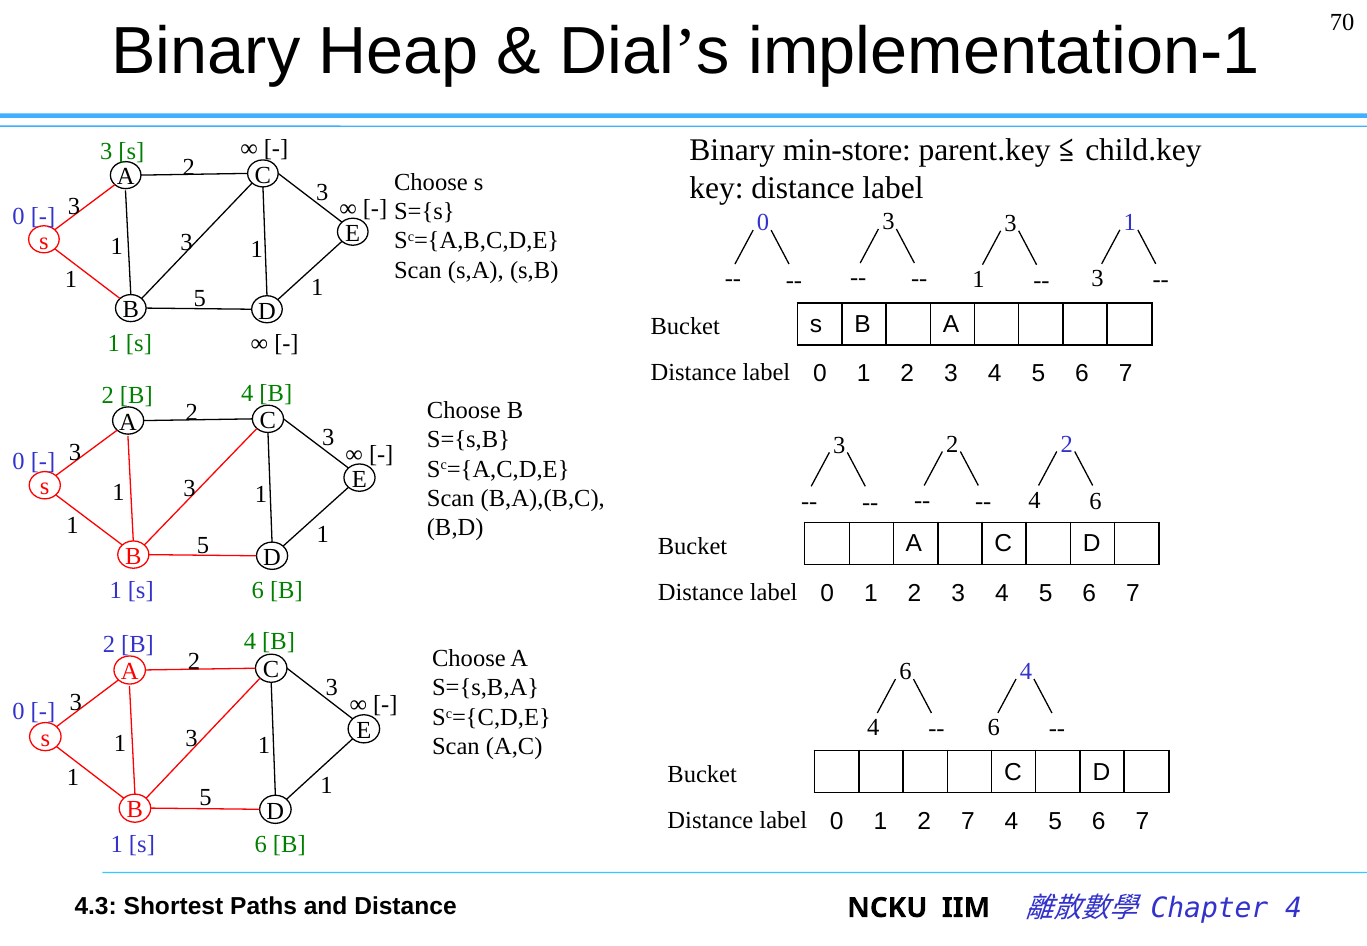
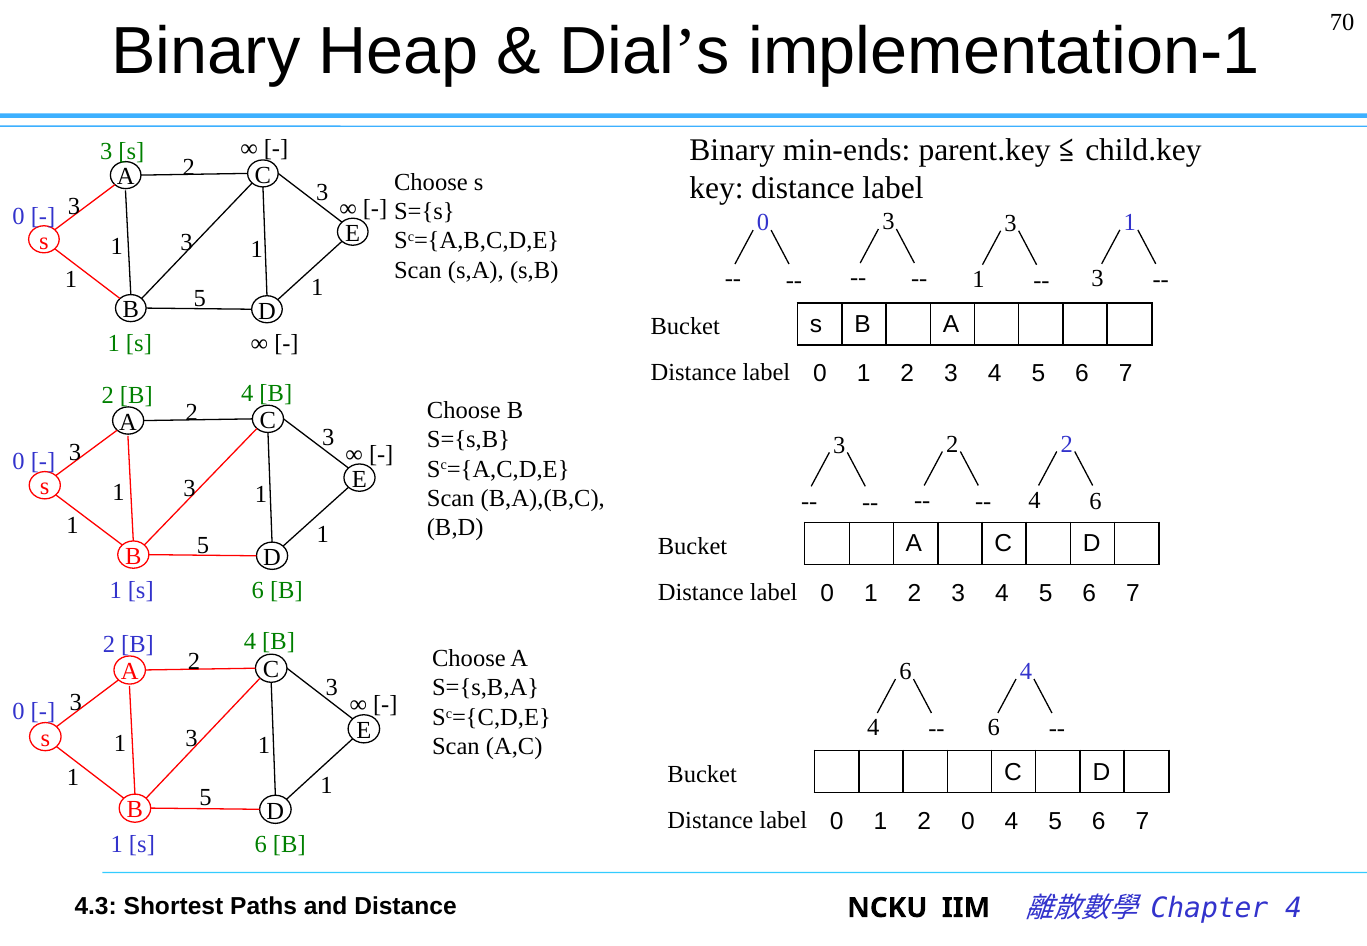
min-store: min-store -> min-ends (847, 150)
2 7: 7 -> 0 (968, 822)
